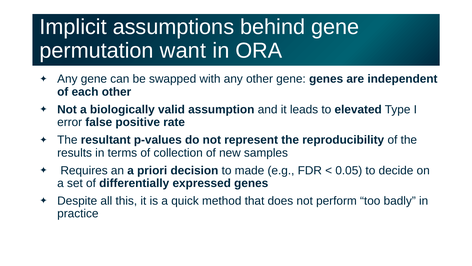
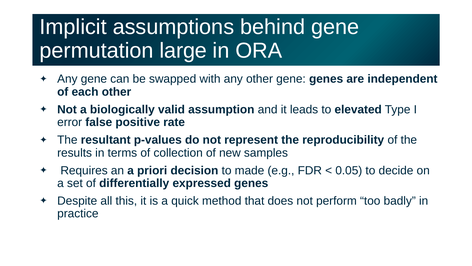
want: want -> large (183, 50)
